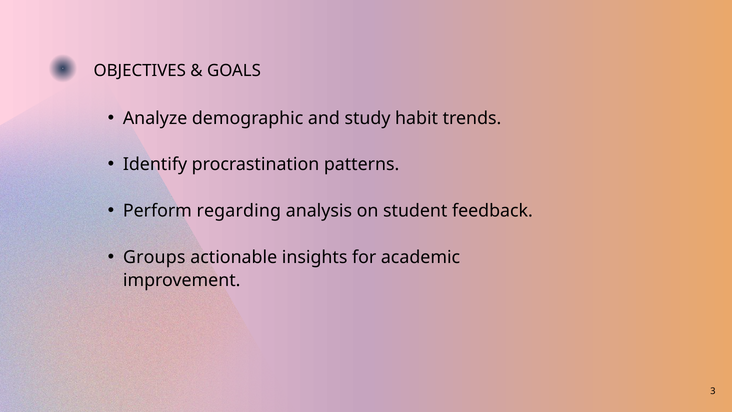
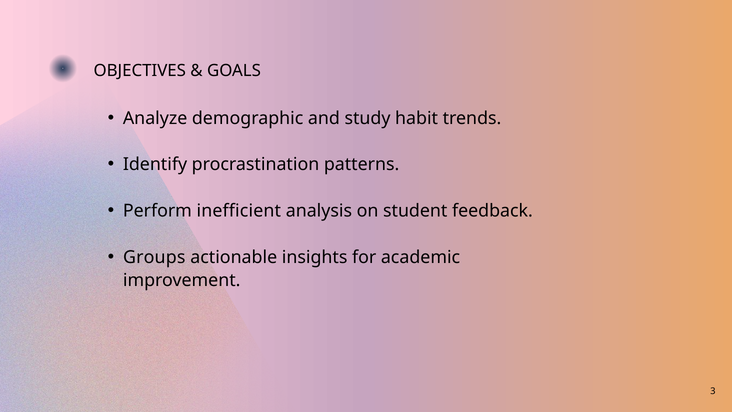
regarding: regarding -> inefficient (239, 211)
